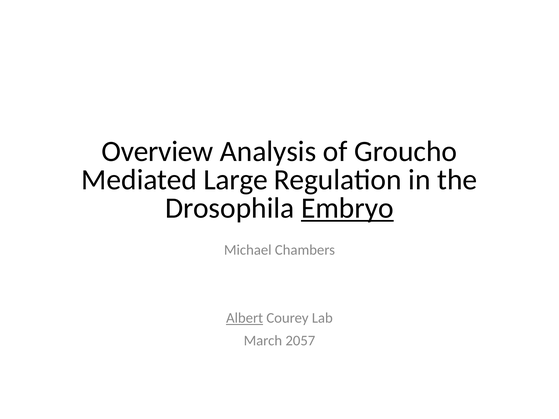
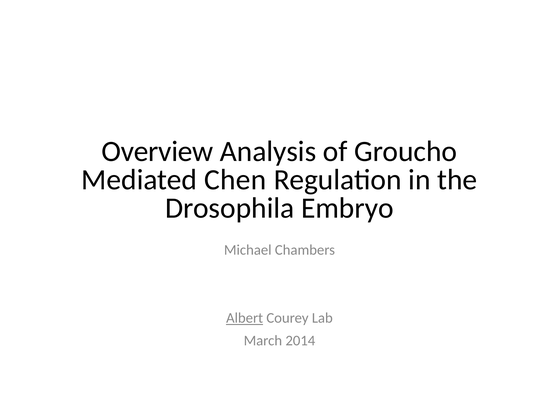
Large: Large -> Chen (235, 180)
Embryo underline: present -> none (347, 208)
2057: 2057 -> 2014 (300, 341)
